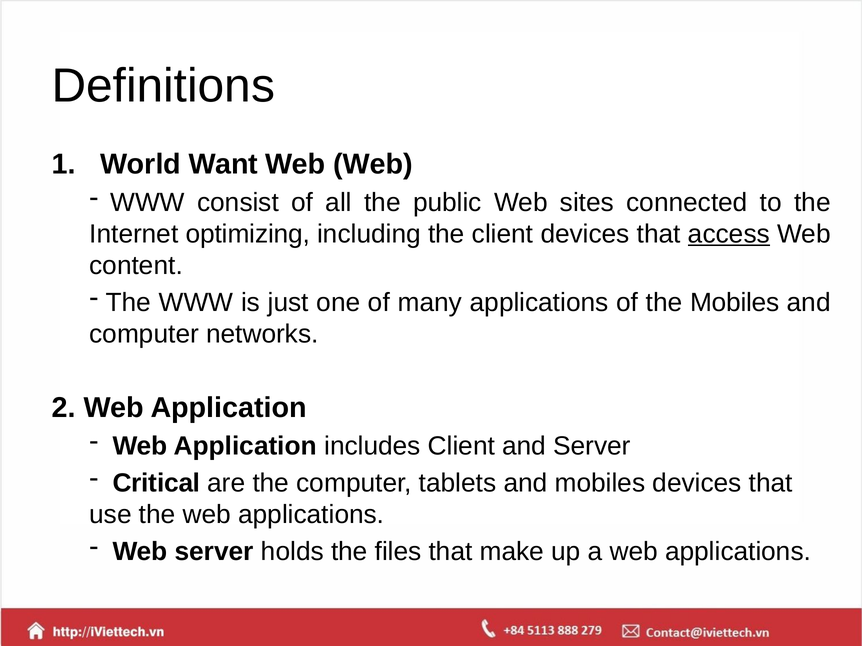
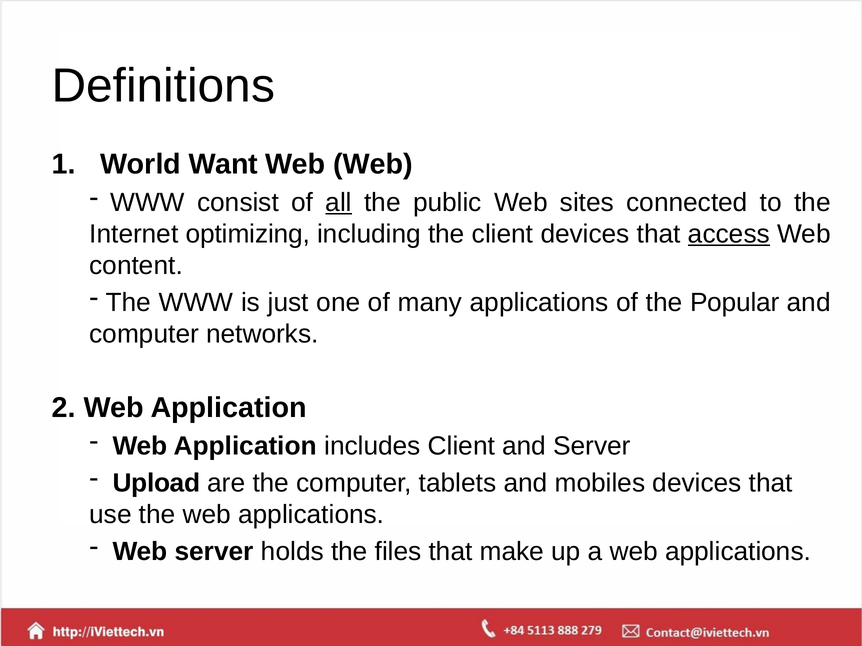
all underline: none -> present (339, 203)
the Mobiles: Mobiles -> Popular (735, 303)
Critical: Critical -> Upload (156, 483)
